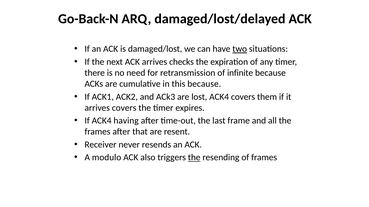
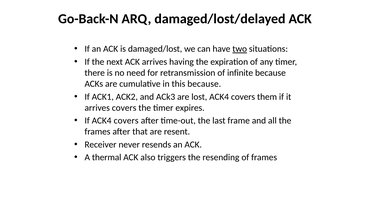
checks: checks -> having (181, 62)
If ACK4 having: having -> covers (126, 121)
modulo: modulo -> thermal (107, 158)
the underline: present -> none (194, 158)
